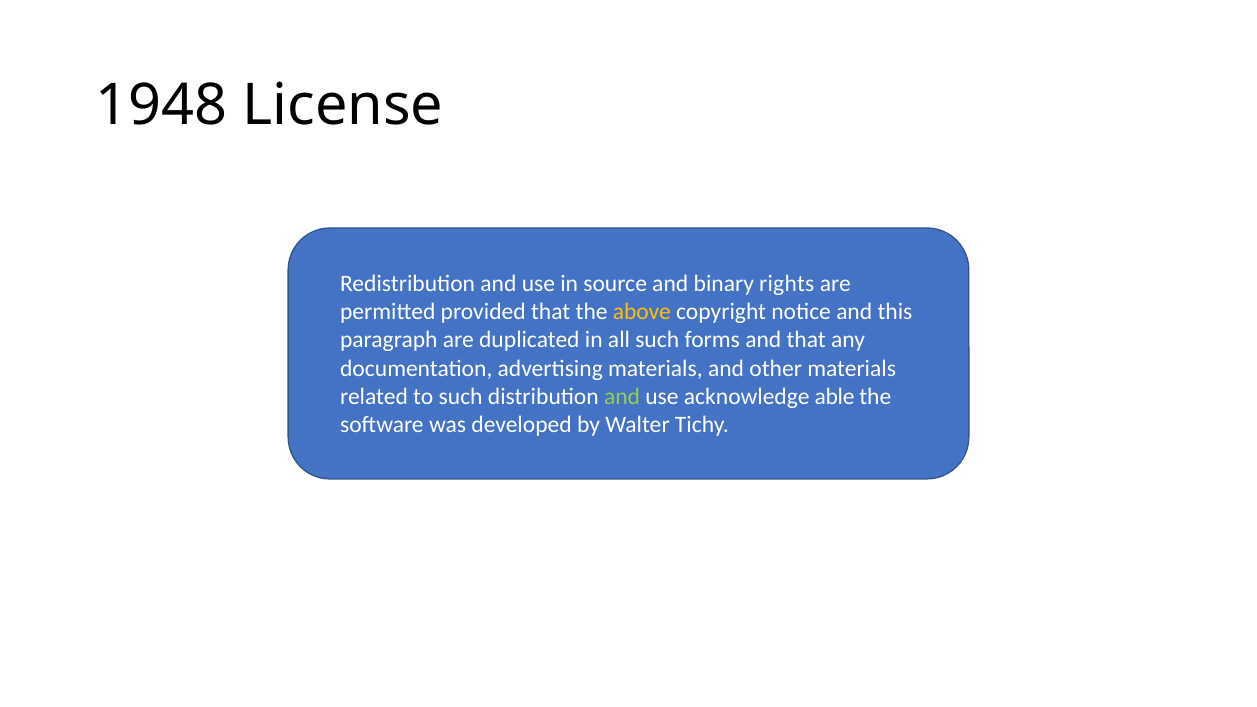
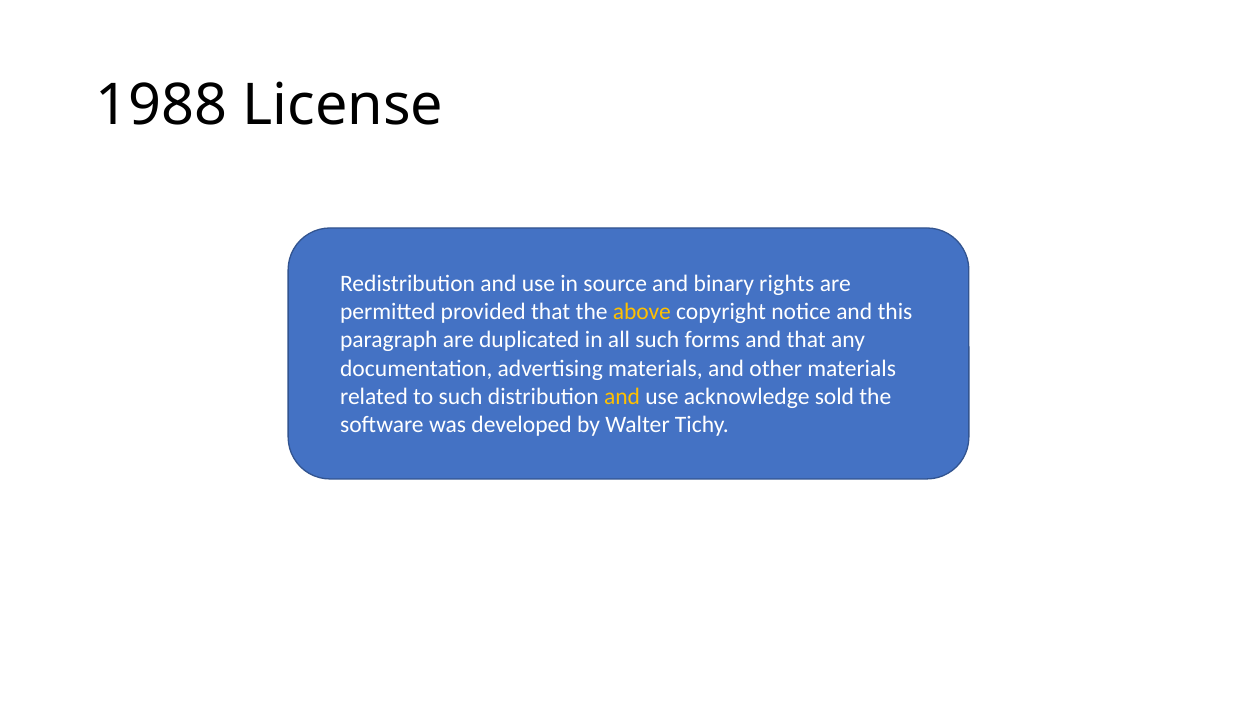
1948: 1948 -> 1988 (162, 106)
and colour: light green -> yellow (622, 397)
able: able -> sold (834, 397)
